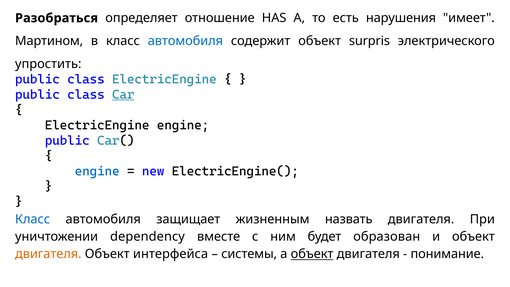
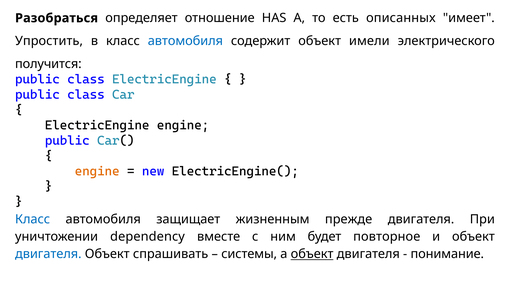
нарушения: нарушения -> описанных (401, 18)
Мартином: Мартином -> Упростить (49, 41)
surpris: surpris -> имели (369, 41)
упростить: упростить -> получится (48, 64)
Car underline: present -> none (123, 95)
engine colour: blue -> orange (97, 171)
назвать: назвать -> прежде (349, 219)
образован: образован -> повторное (387, 237)
двигателя colour: orange -> blue (48, 254)
интерфейса: интерфейса -> спрашивать (171, 254)
